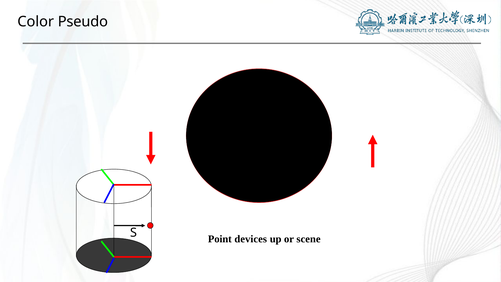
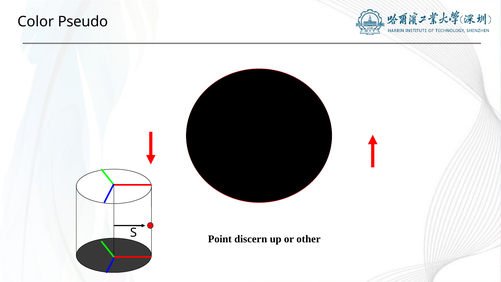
devices: devices -> discern (251, 239)
scene: scene -> other (309, 239)
